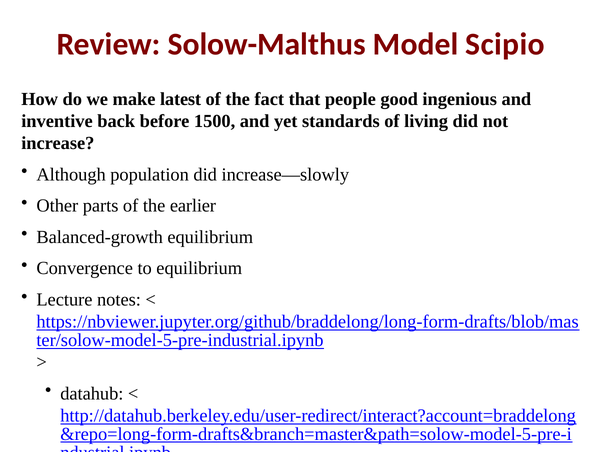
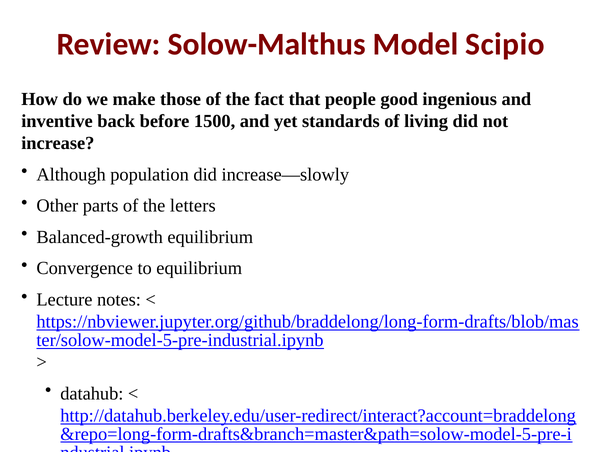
latest: latest -> those (181, 99)
earlier: earlier -> letters (193, 206)
